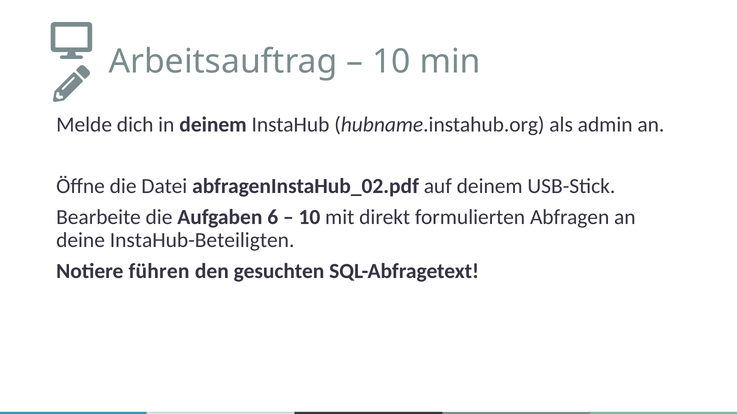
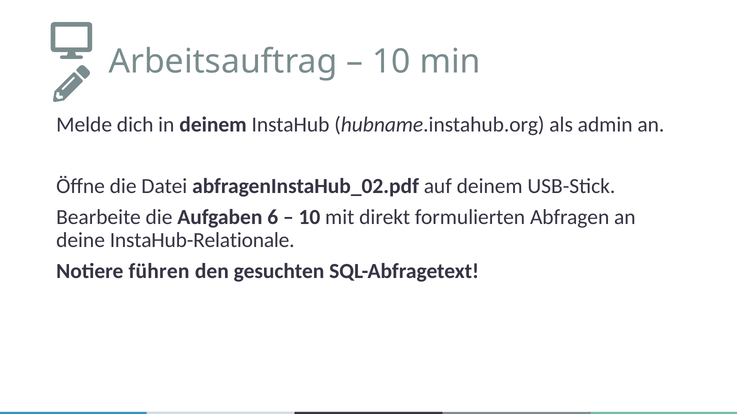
InstaHub-Beteiligten: InstaHub-Beteiligten -> InstaHub-Relationale (202, 241)
